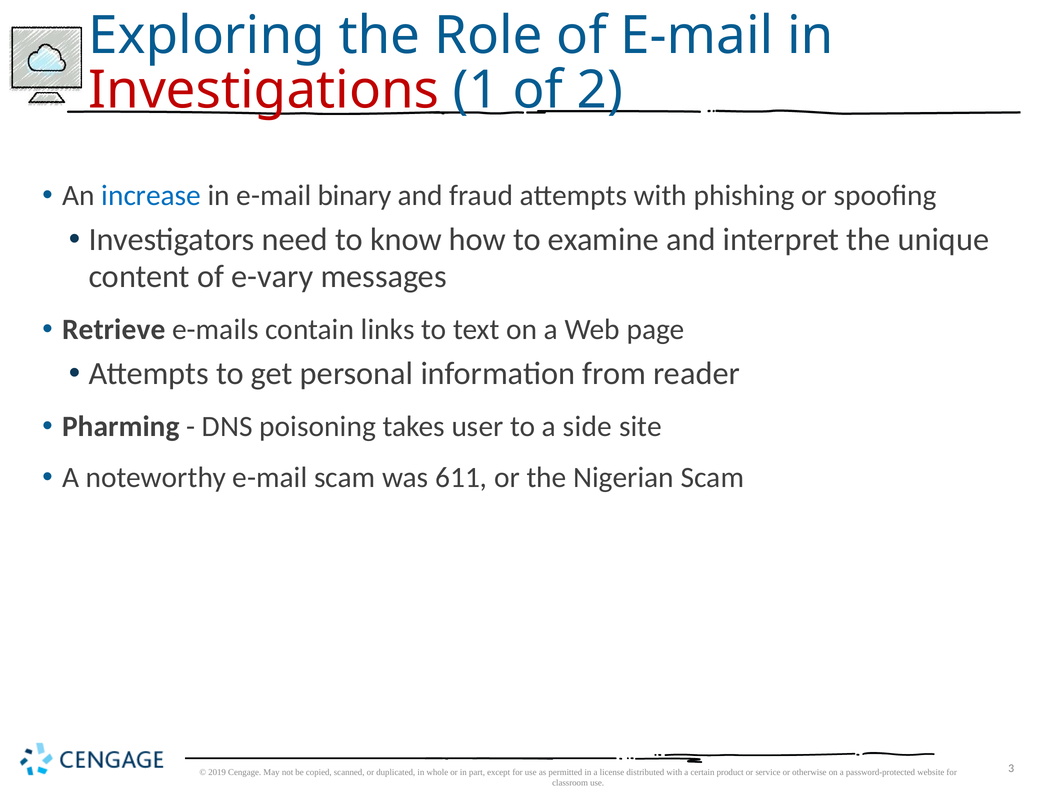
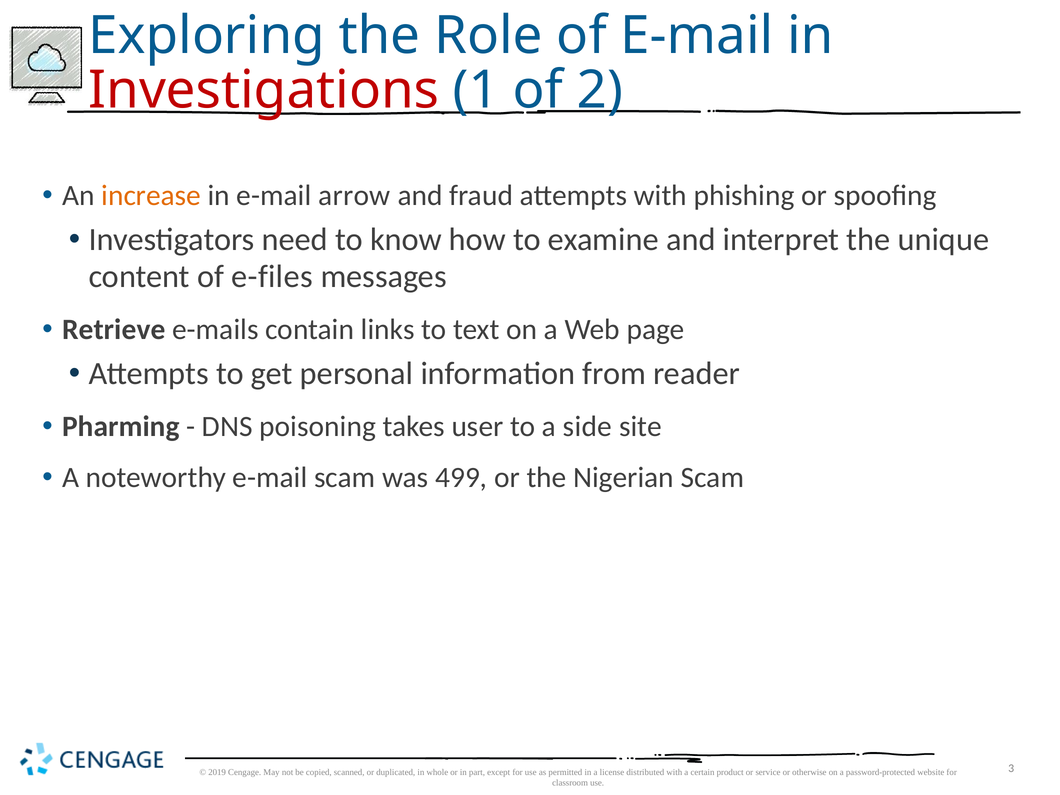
increase colour: blue -> orange (151, 195)
binary: binary -> arrow (354, 195)
e-vary: e-vary -> e-files (272, 277)
611: 611 -> 499 (461, 478)
